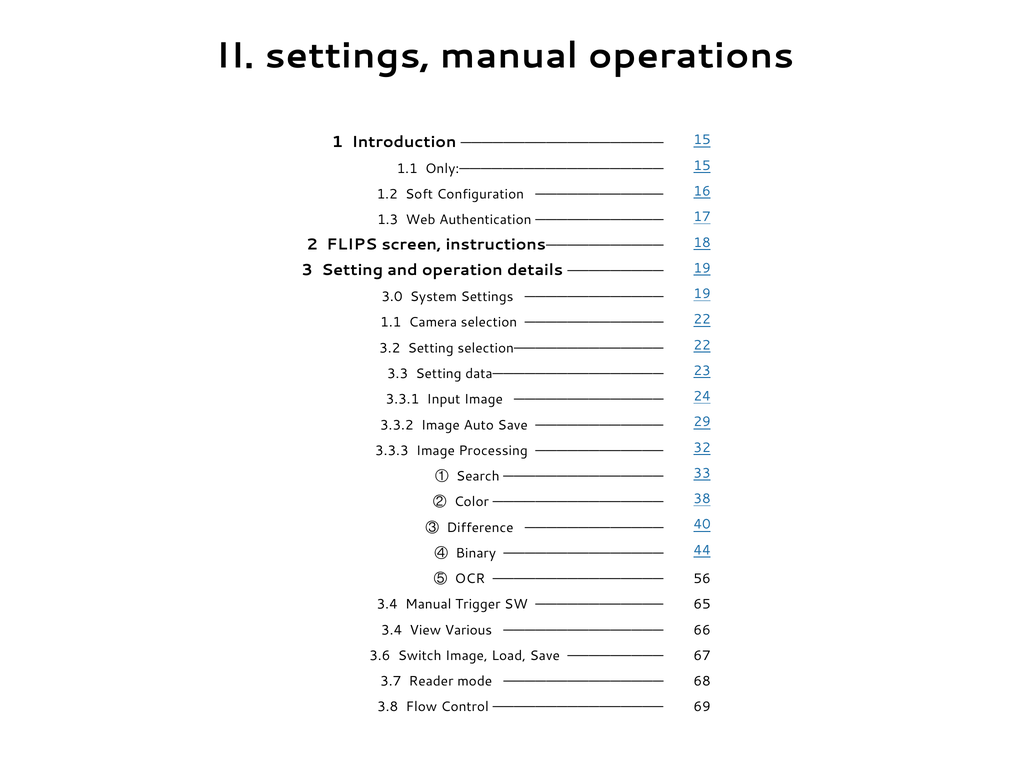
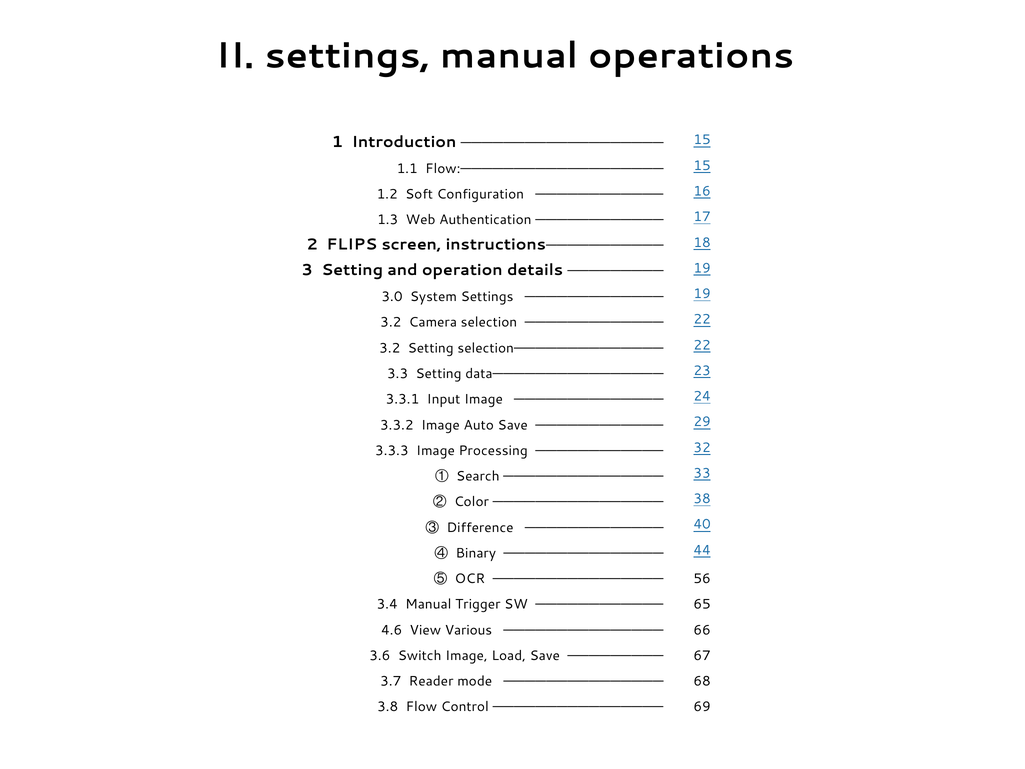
Only:―――――――――――――――――――: Only:――――――――――――――――――― -> Flow:――――――――――――――――――― (544, 169)
1.1: 1.1 -> 3.2 (391, 322)
3.4: 3.4 -> 4.6 (392, 630)
